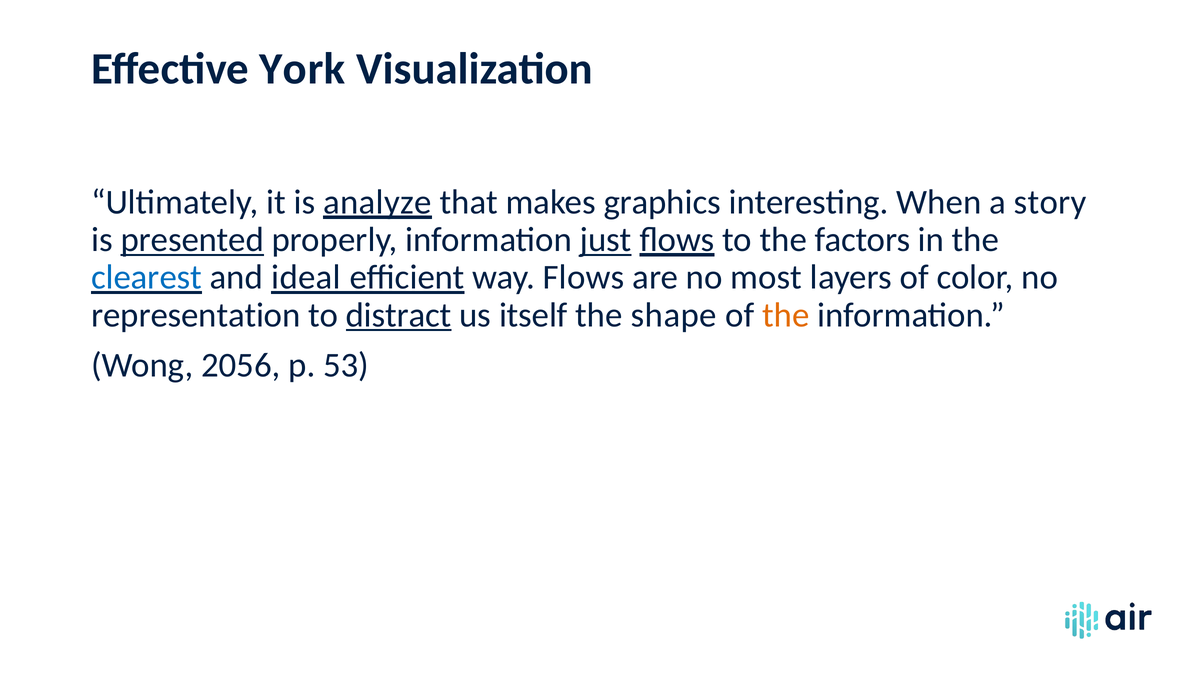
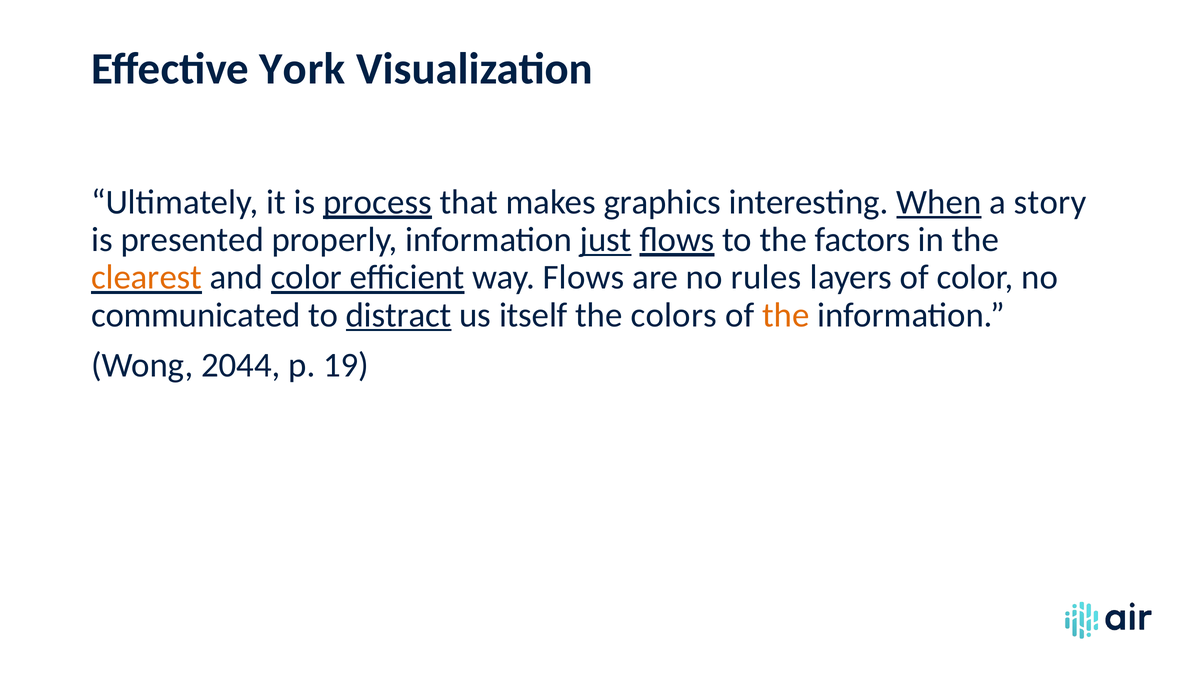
analyze: analyze -> process (377, 202)
When underline: none -> present (939, 202)
presented underline: present -> none (192, 240)
clearest colour: blue -> orange (147, 277)
and ideal: ideal -> color (306, 277)
most: most -> rules (766, 277)
representation: representation -> communicated (196, 315)
shape: shape -> colors (674, 315)
2056: 2056 -> 2044 (241, 365)
53: 53 -> 19 (346, 365)
